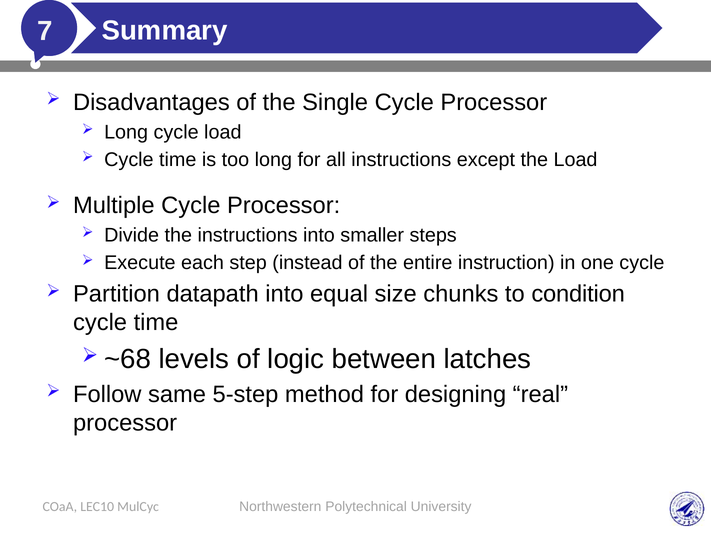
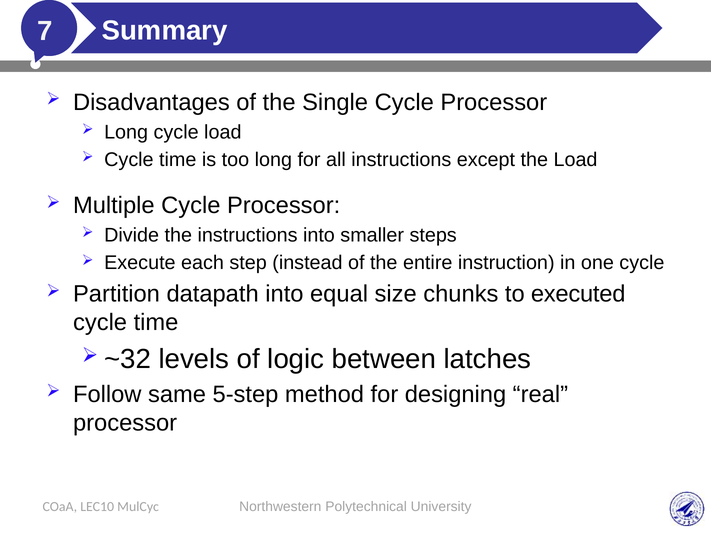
condition: condition -> executed (578, 294)
~68: ~68 -> ~32 (128, 359)
